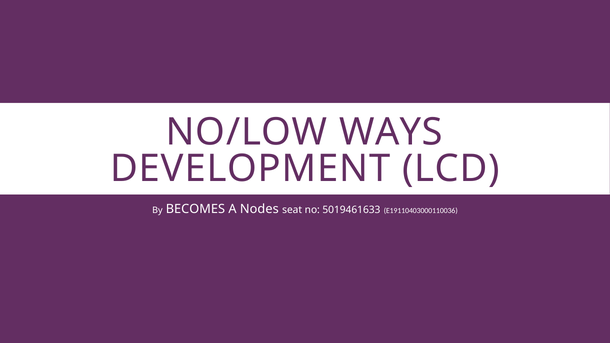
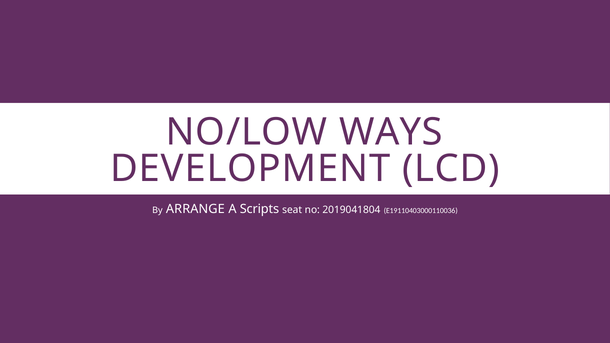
BECOMES: BECOMES -> ARRANGE (195, 209)
Nodes: Nodes -> Scripts (259, 209)
5019461633: 5019461633 -> 2019041804 (351, 210)
